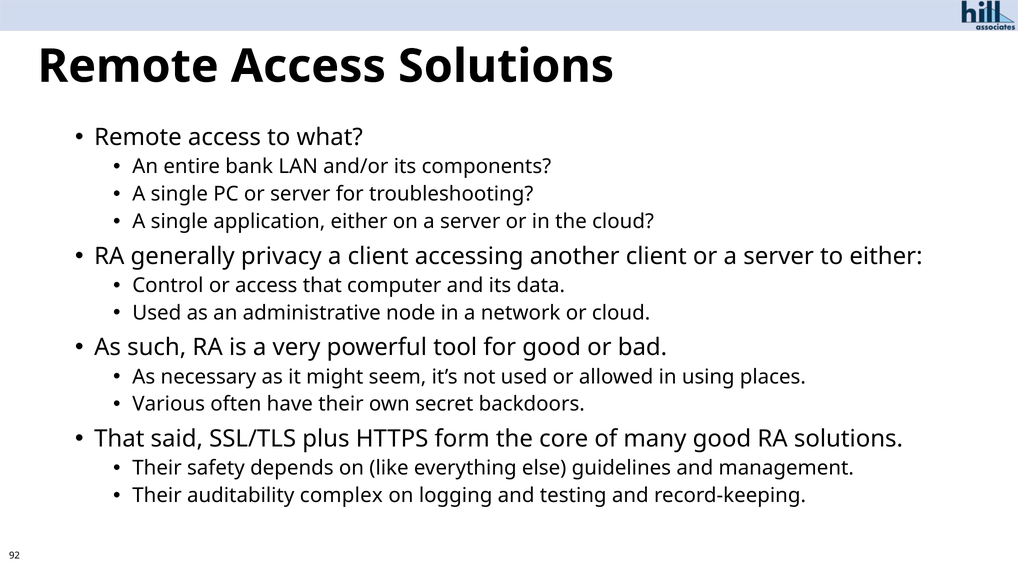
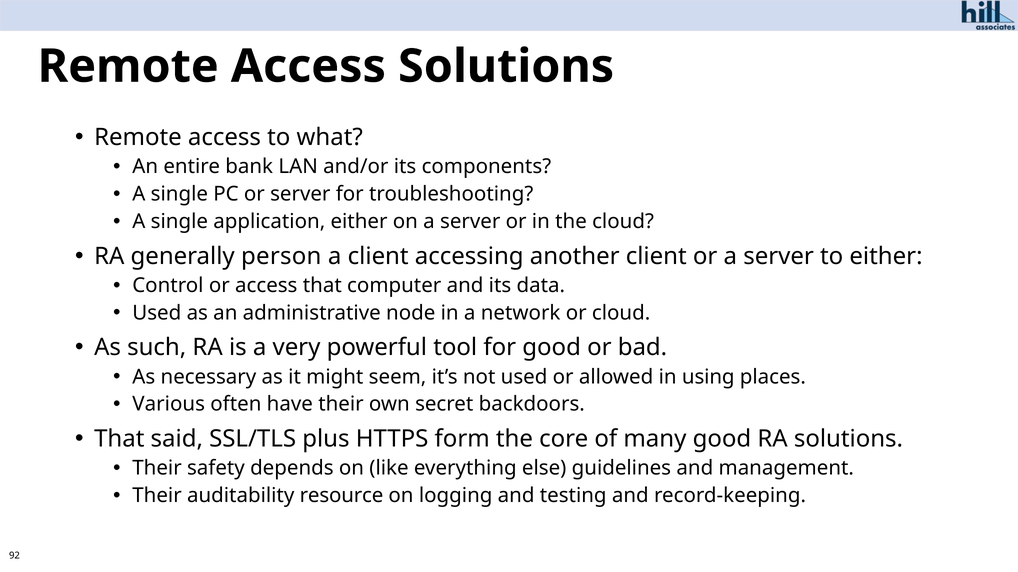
privacy: privacy -> person (281, 256)
complex: complex -> resource (342, 496)
